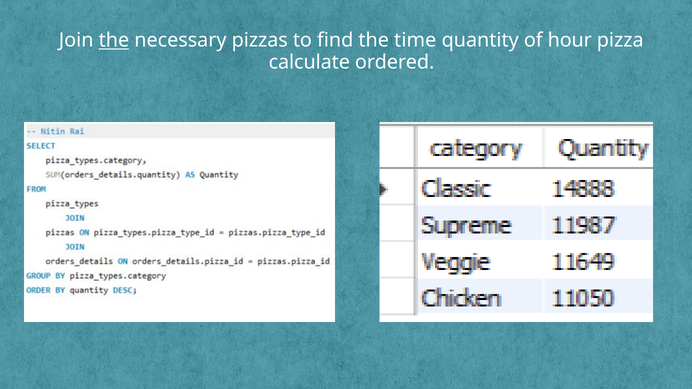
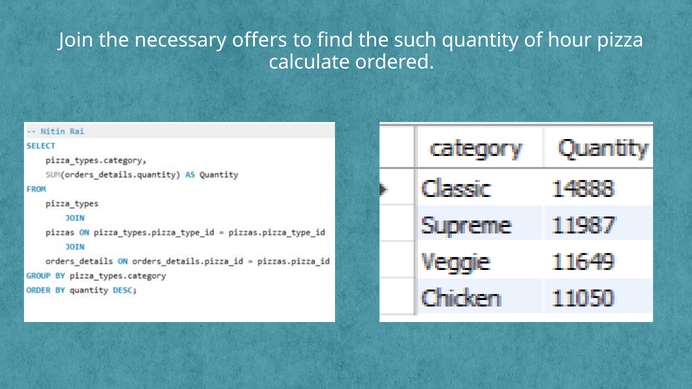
the underline: present -> none (114, 40)
pizzas: pizzas -> offers (260, 40)
time: time -> such (415, 40)
